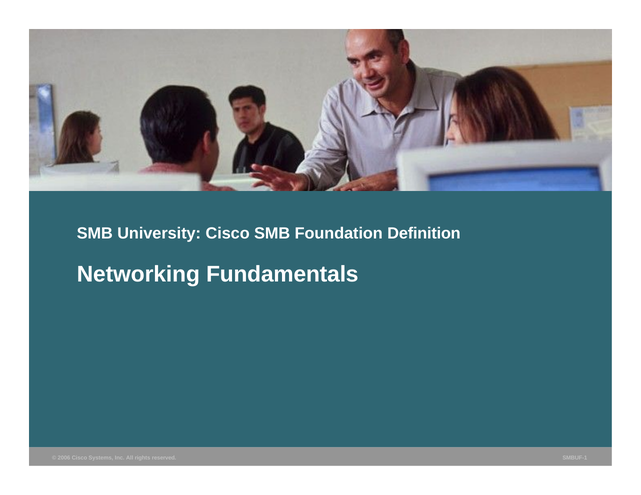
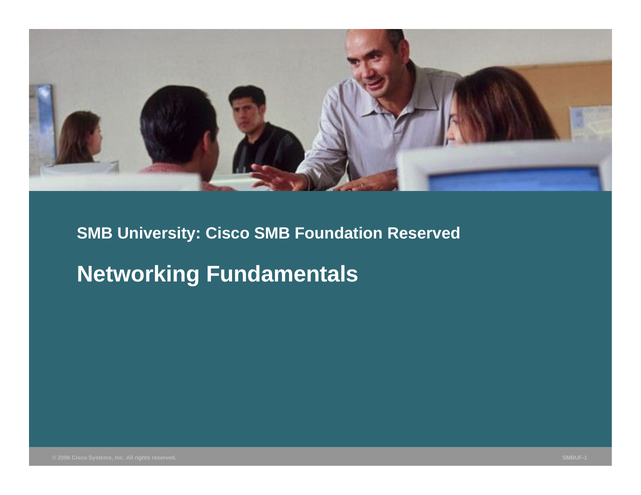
Foundation Definition: Definition -> Reserved (424, 233)
